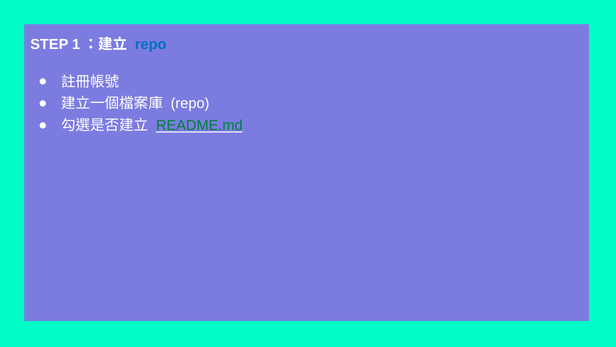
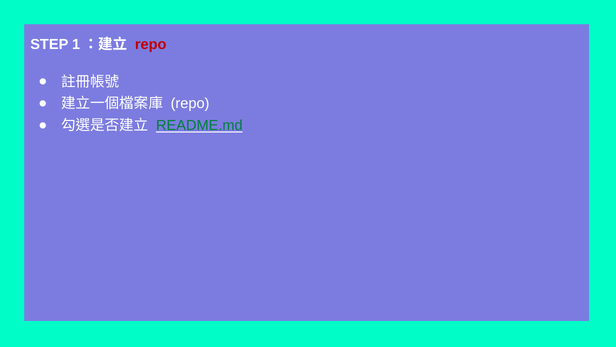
repo colour: blue -> red (151, 44)
